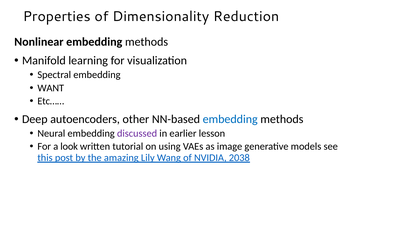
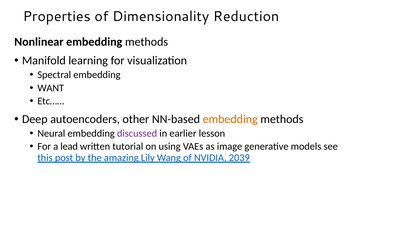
embedding colour: blue -> orange (230, 119)
look: look -> lead (69, 147)
2038: 2038 -> 2039 (239, 158)
